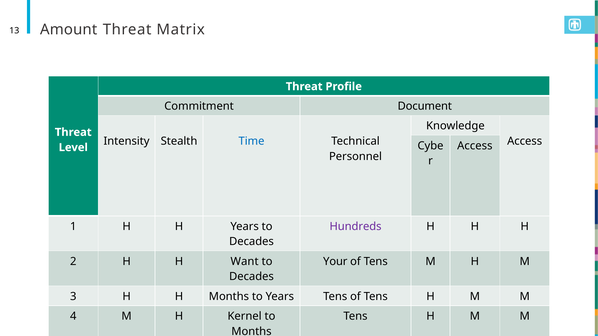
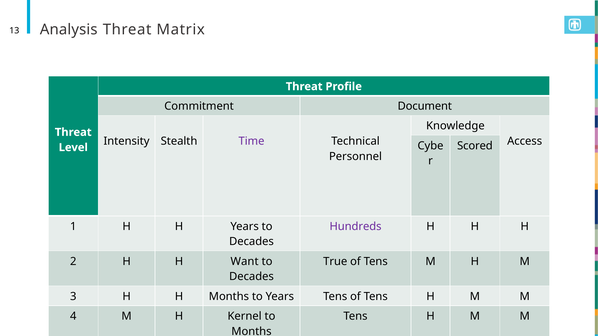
Amount: Amount -> Analysis (69, 30)
Time colour: blue -> purple (252, 141)
Access: Access -> Scored (475, 146)
Your: Your -> True (335, 262)
